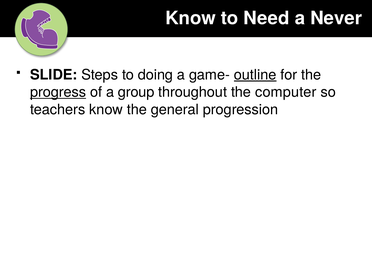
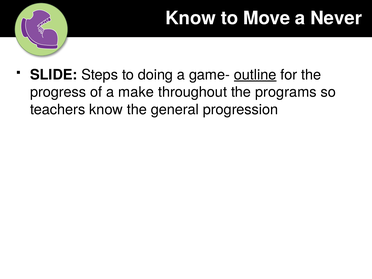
Need: Need -> Move (267, 18)
progress underline: present -> none (58, 92)
group: group -> make (136, 92)
computer: computer -> programs (286, 92)
